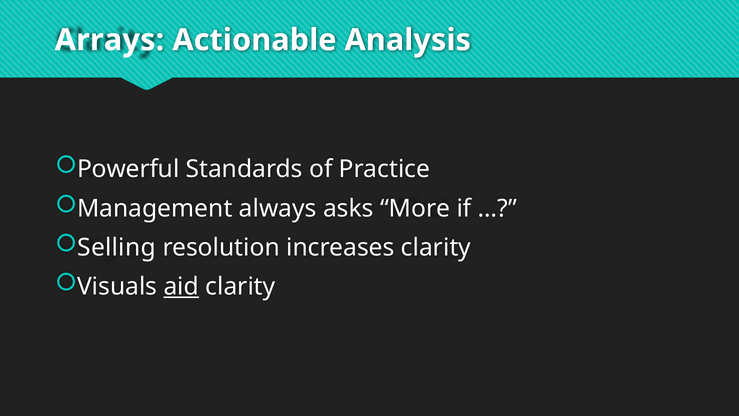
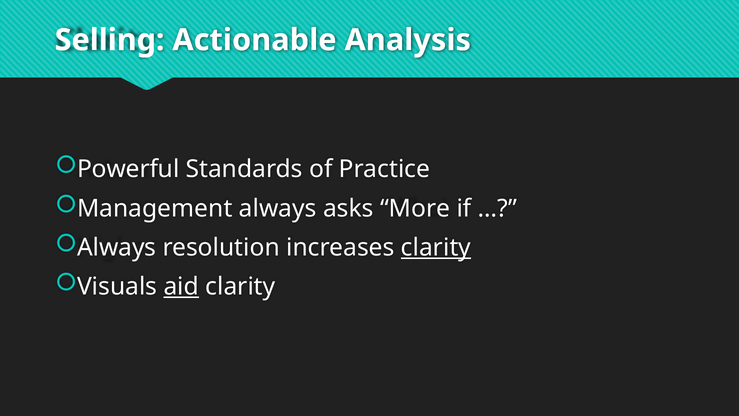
Arrays: Arrays -> Selling (110, 40)
Selling: Selling -> Always (117, 247)
clarity underline: none -> present (436, 247)
